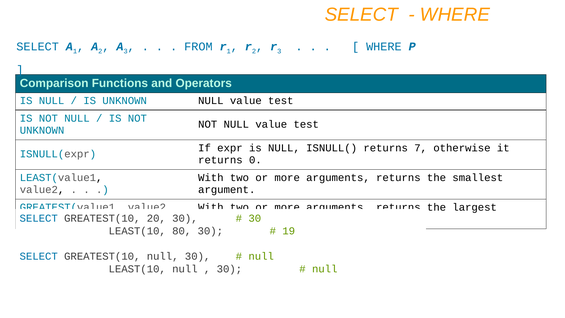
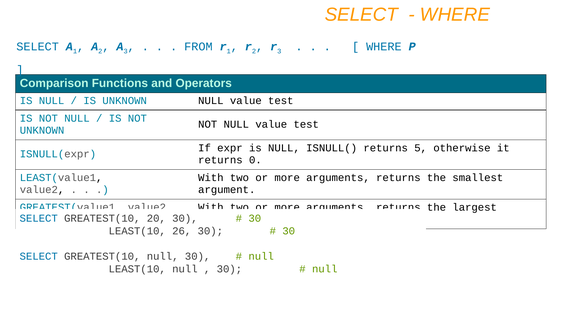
7: 7 -> 5 (421, 148)
80: 80 -> 26 (182, 231)
19: 19 -> 30 (289, 231)
